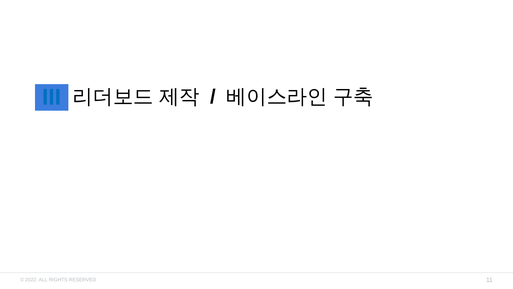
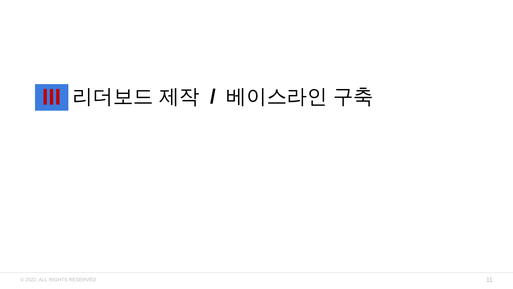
III colour: blue -> red (52, 97)
